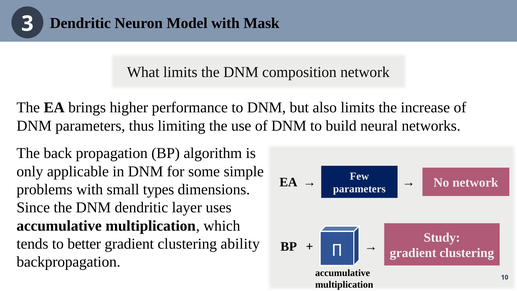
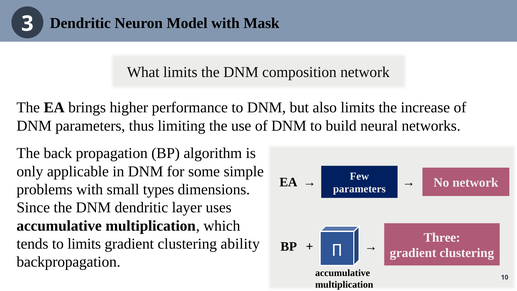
Study: Study -> Three (442, 237)
to better: better -> limits (84, 244)
